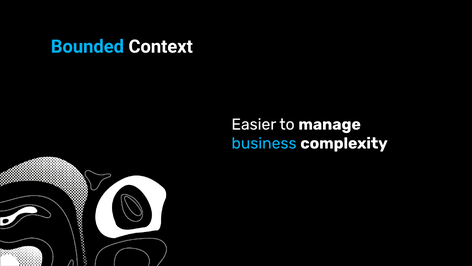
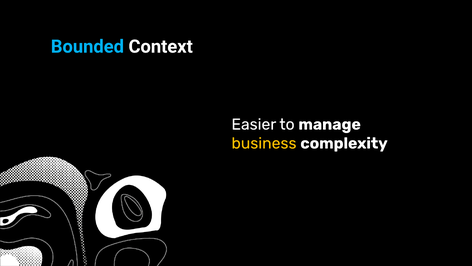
business colour: light blue -> yellow (264, 143)
